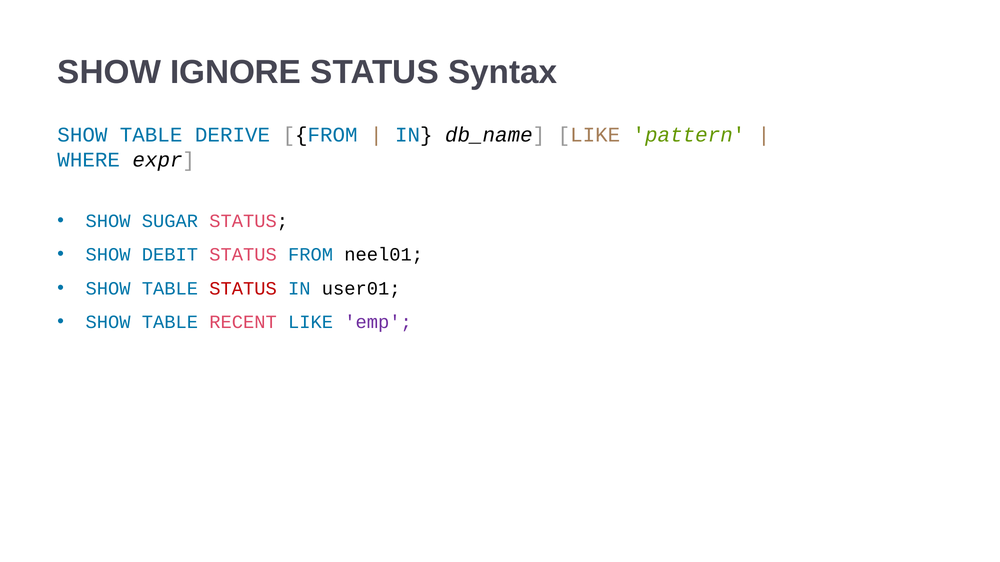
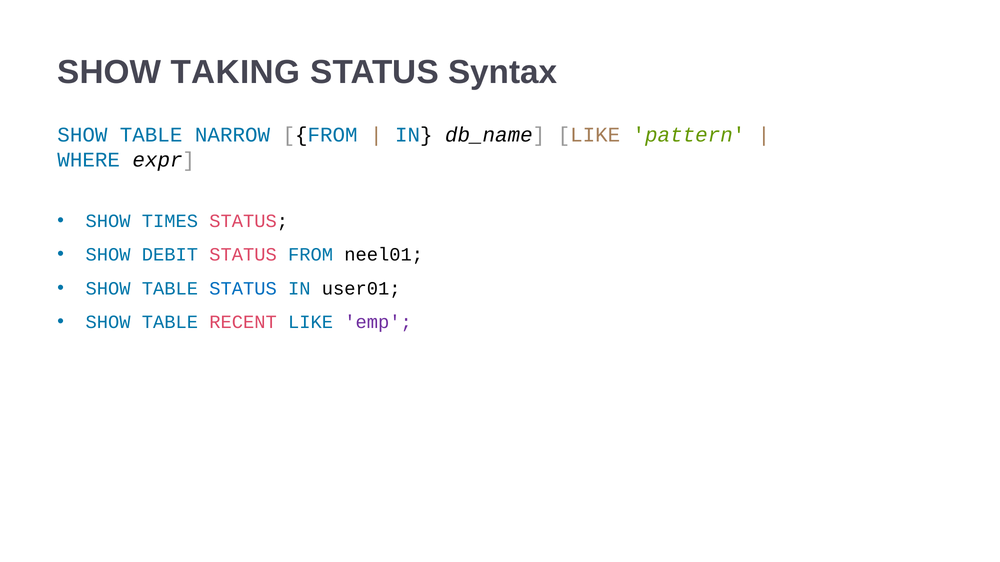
IGNORE: IGNORE -> TAKING (236, 72)
DERIVE: DERIVE -> NARROW (233, 135)
SUGAR: SUGAR -> TIMES (170, 221)
STATUS colour: red -> blue (243, 289)
